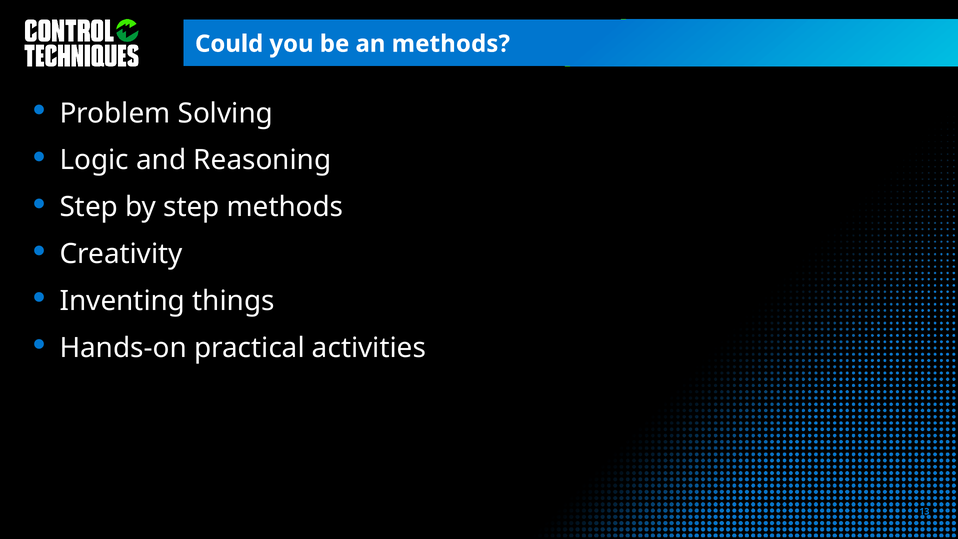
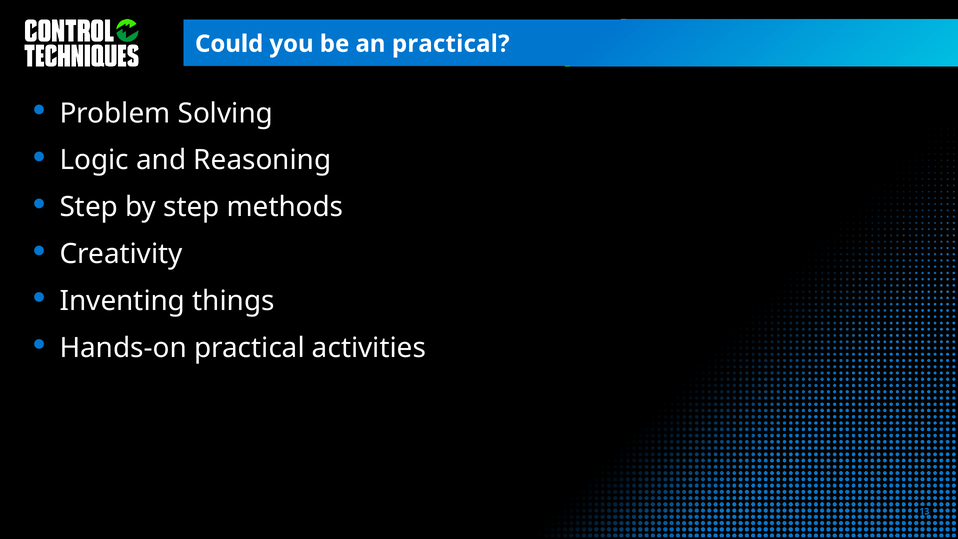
an methods: methods -> practical (451, 44)
